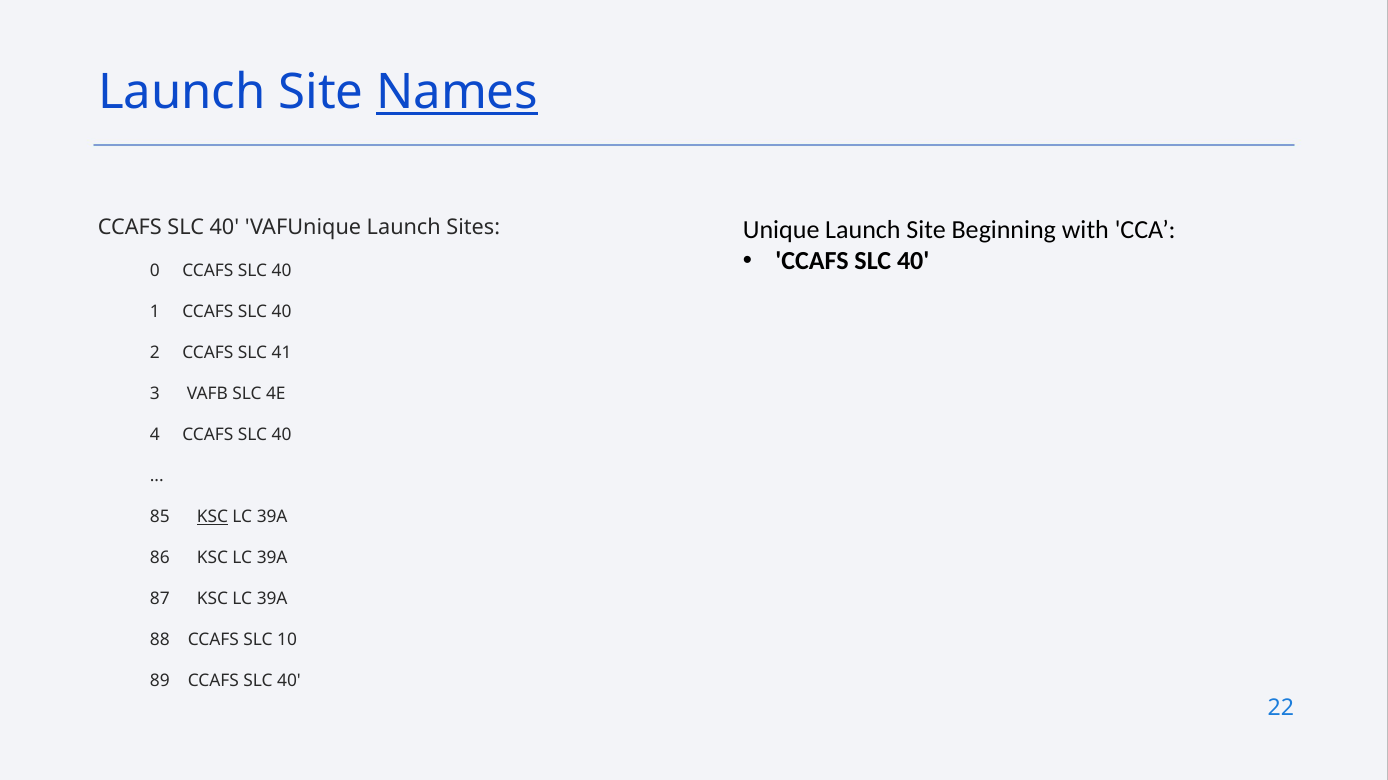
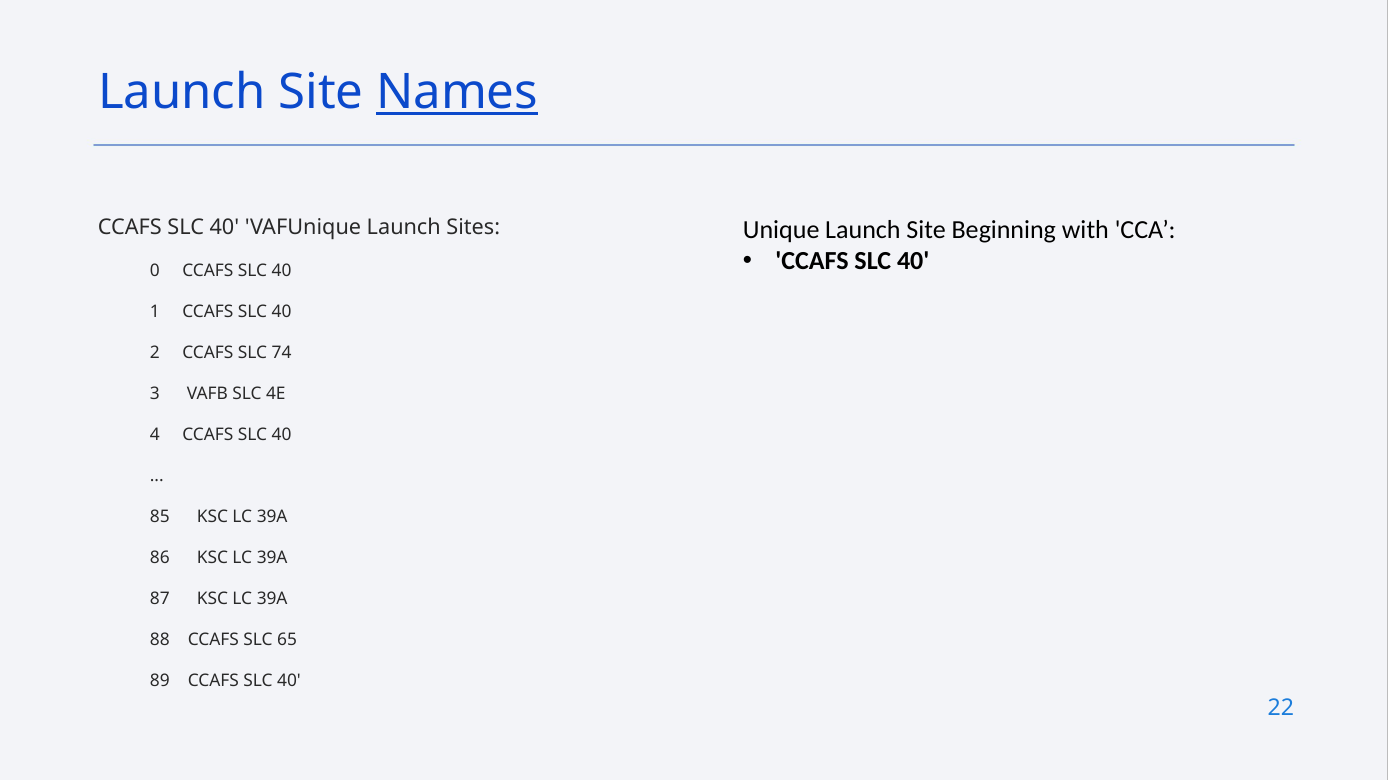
41: 41 -> 74 (282, 353)
KSC underline: present -> none (212, 517)
10: 10 -> 65 (287, 640)
